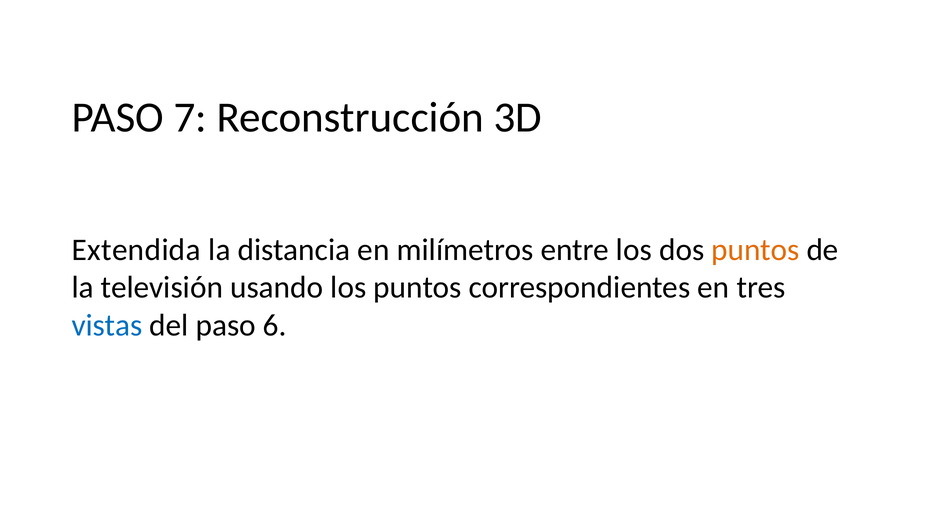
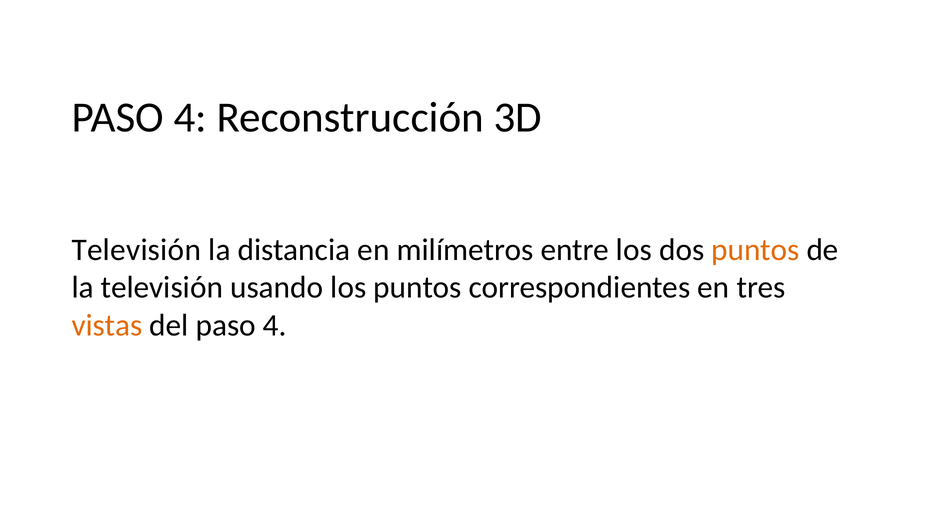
7: 7 -> 4 (190, 118)
Extendida: Extendida -> Televisión (136, 250)
vistas colour: blue -> orange (107, 325)
del paso 6: 6 -> 4 (275, 325)
